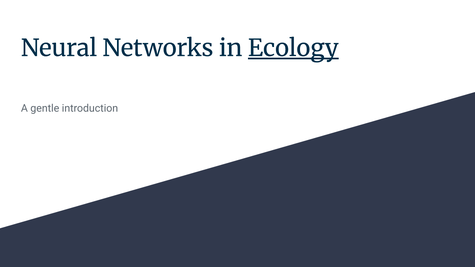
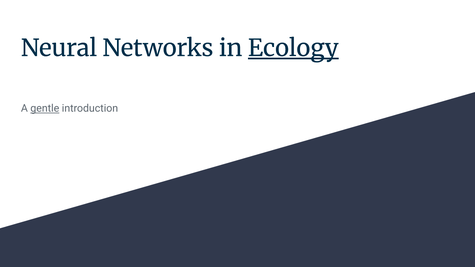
gentle underline: none -> present (45, 109)
